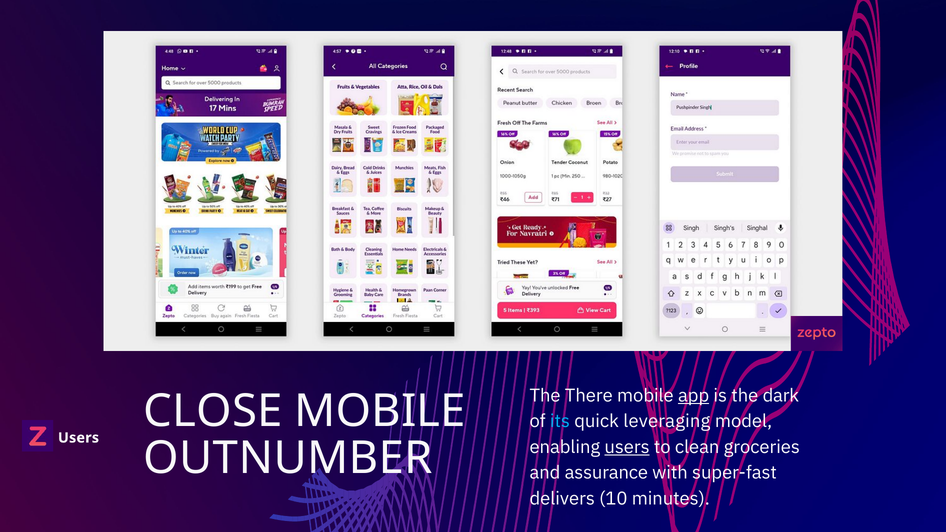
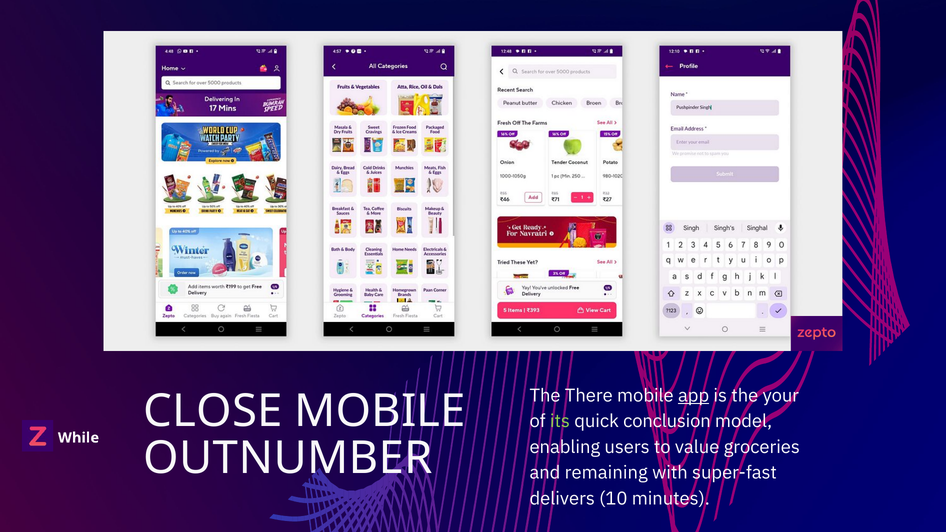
dark: dark -> your (781, 396)
its colour: light blue -> light green (560, 421)
leveraging: leveraging -> conclusion (667, 421)
Users: Users -> While (78, 438)
users underline: present -> none (627, 447)
clean: clean -> value (697, 447)
assurance: assurance -> remaining (606, 473)
